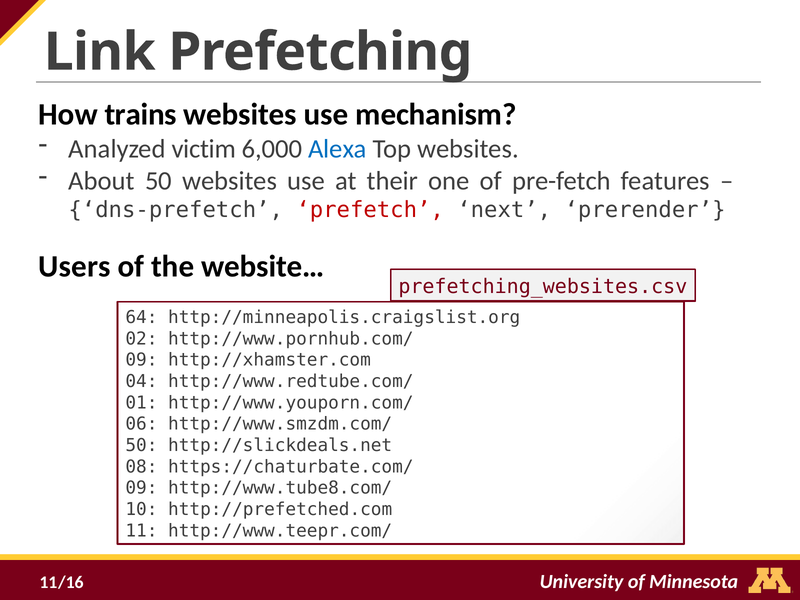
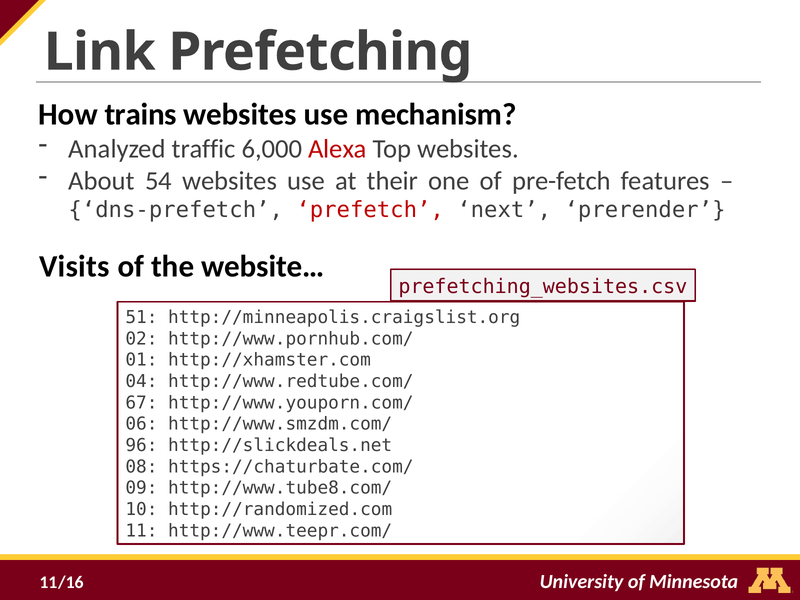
victim: victim -> traffic (204, 149)
Alexa colour: blue -> red (337, 149)
About 50: 50 -> 54 (158, 181)
Users: Users -> Visits (74, 267)
64: 64 -> 51 (141, 317)
09: 09 -> 01 (141, 360)
01: 01 -> 67 (141, 403)
50: 50 -> 96 (141, 445)
http://prefetched.com: http://prefetched.com -> http://randomized.com (280, 509)
